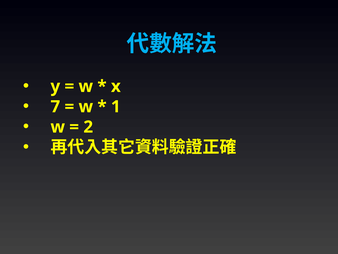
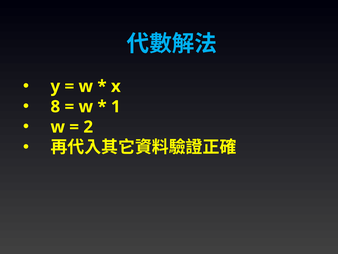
7: 7 -> 8 (55, 106)
